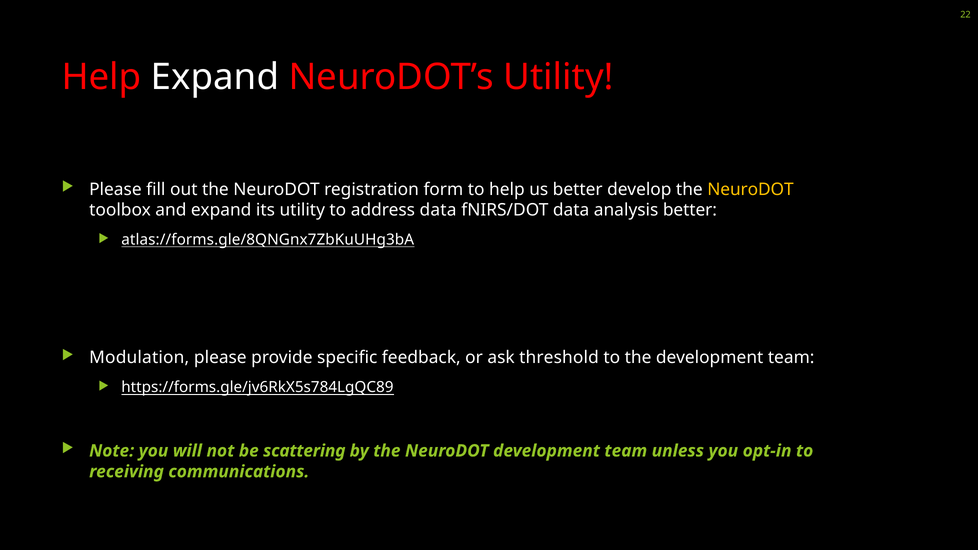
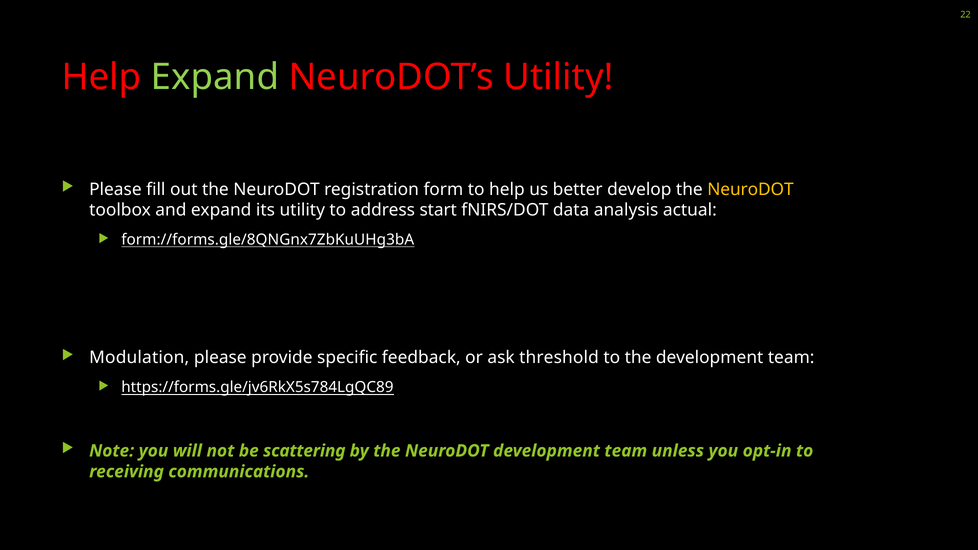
Expand colour: white -> light green (215, 77)
address data: data -> start (438, 210)
analysis better: better -> actual (690, 210)
atlas://forms.gle/8QNGnx7ZbKuUHg3bA: atlas://forms.gle/8QNGnx7ZbKuUHg3bA -> form://forms.gle/8QNGnx7ZbKuUHg3bA (268, 240)
